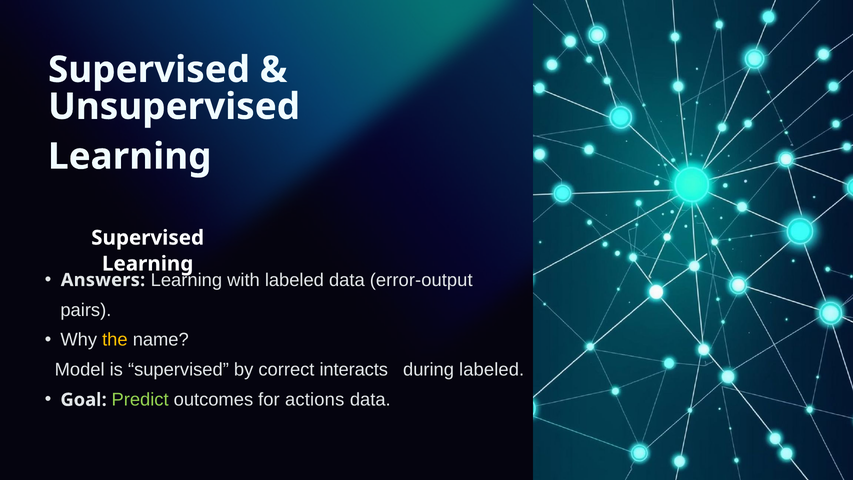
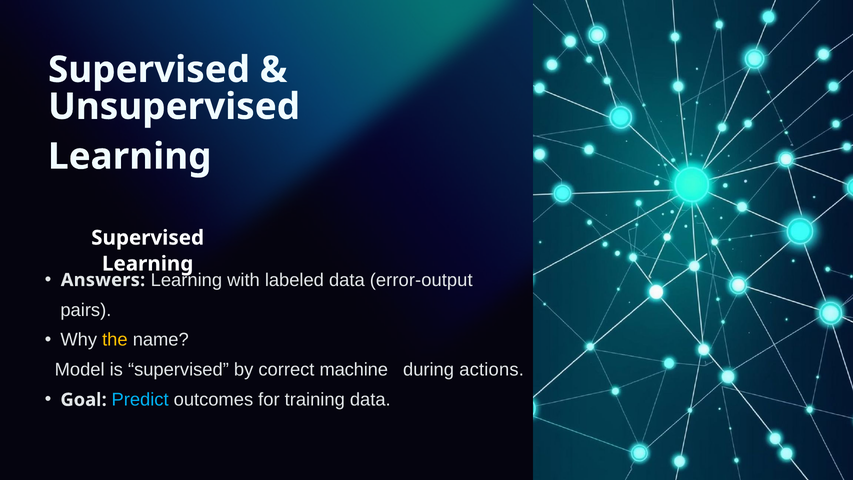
interacts: interacts -> machine (354, 370)
during labeled: labeled -> actions (492, 370)
Predict colour: light green -> light blue (140, 400)
actions: actions -> training (315, 400)
